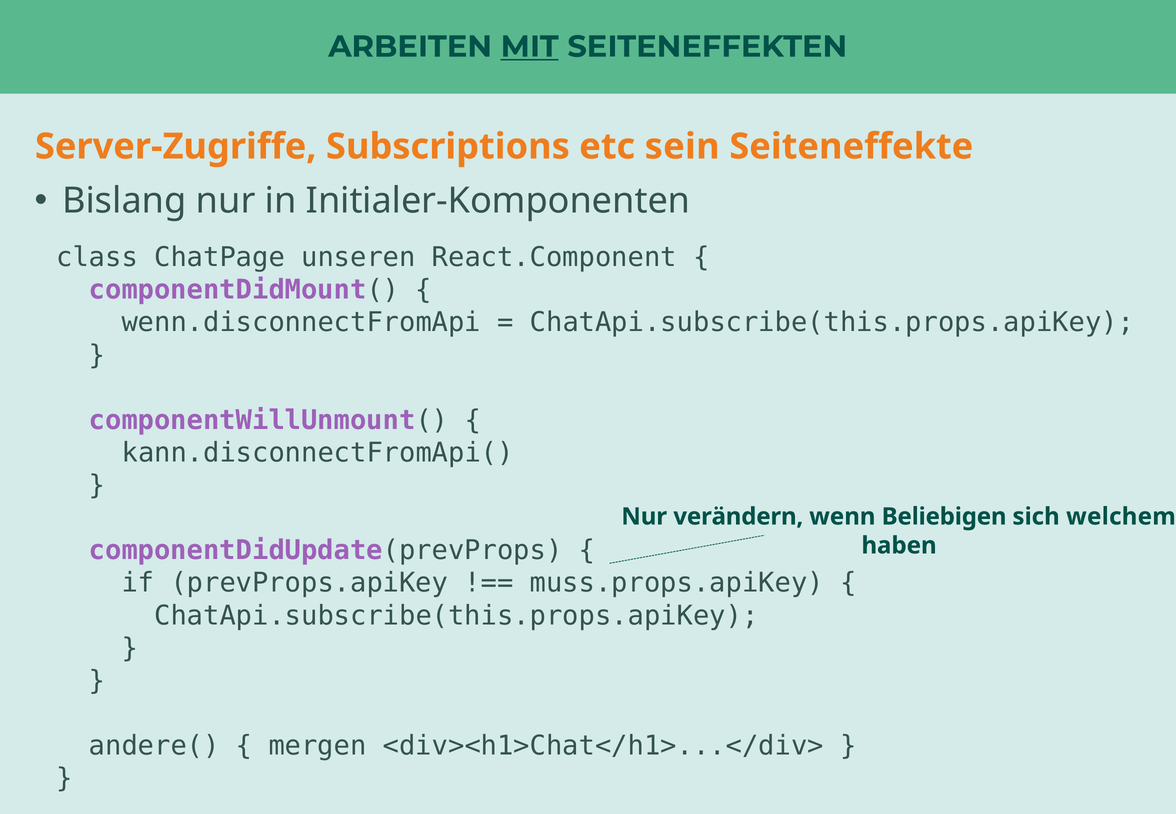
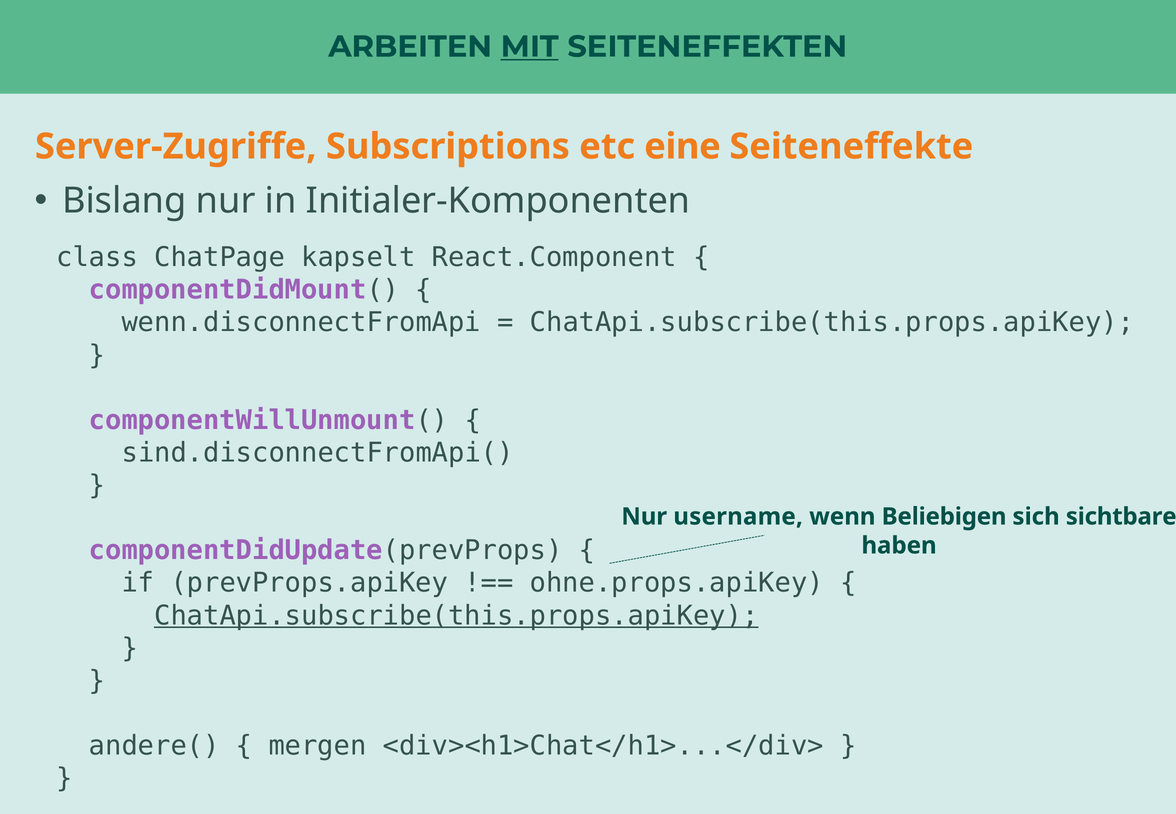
sein: sein -> eine (682, 147)
unseren: unseren -> kapselt (358, 257)
kann.disconnectFromApi(: kann.disconnectFromApi( -> sind.disconnectFromApi( (318, 453)
verändern: verändern -> username (738, 517)
welchem: welchem -> sichtbare (1121, 517)
muss.props.apiKey: muss.props.apiKey -> ohne.props.apiKey (677, 583)
ChatApi.subscribe(this.props.apiKey underline: none -> present (456, 616)
